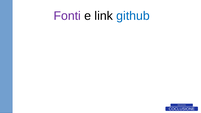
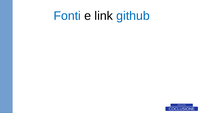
Fonti colour: purple -> blue (67, 16)
